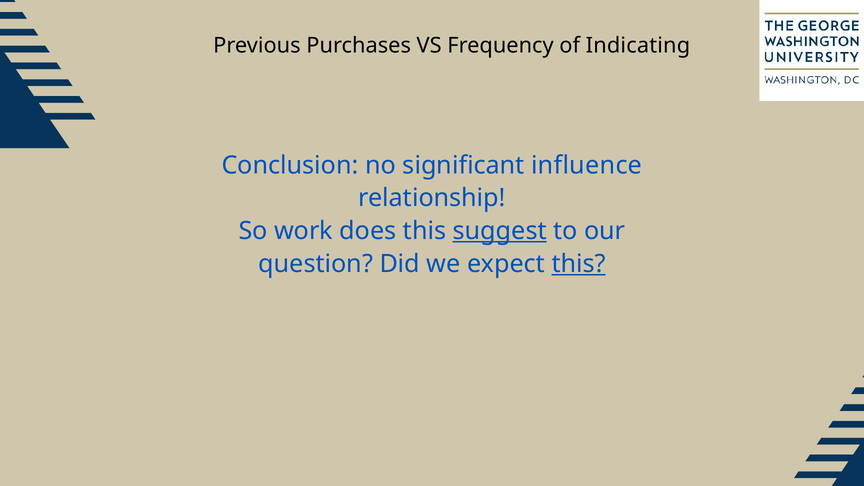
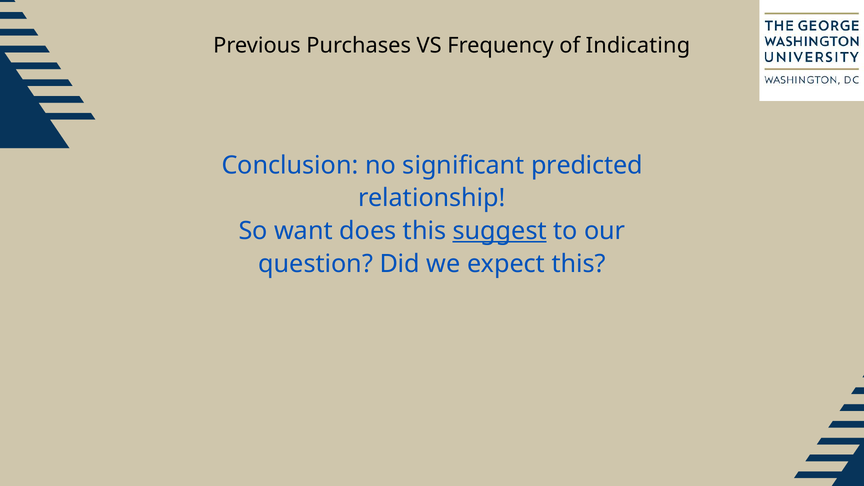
influence: influence -> predicted (587, 165)
work: work -> want (303, 231)
this underline: present -> none (579, 264)
